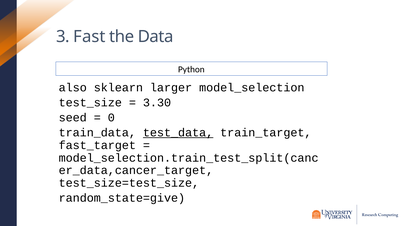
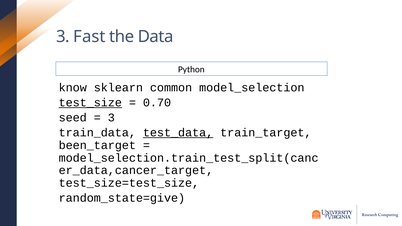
also: also -> know (73, 88)
larger: larger -> common (171, 88)
test_size underline: none -> present (90, 103)
3.30: 3.30 -> 0.70 (157, 103)
0: 0 -> 3 (111, 118)
fast_target: fast_target -> been_target (97, 145)
